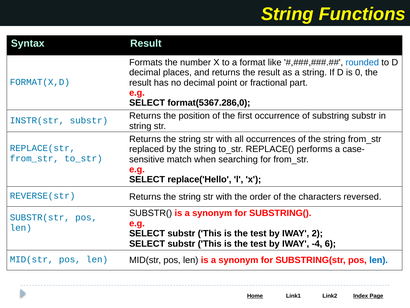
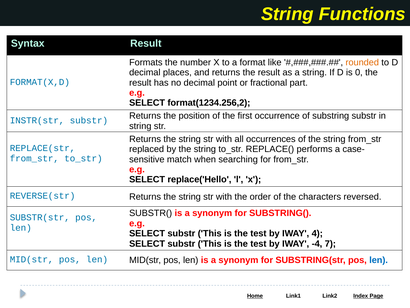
rounded colour: blue -> orange (362, 62)
format(5367.286,0: format(5367.286,0 -> format(1234.256,2 (209, 103)
2: 2 -> 4 (317, 233)
6: 6 -> 7 (330, 243)
